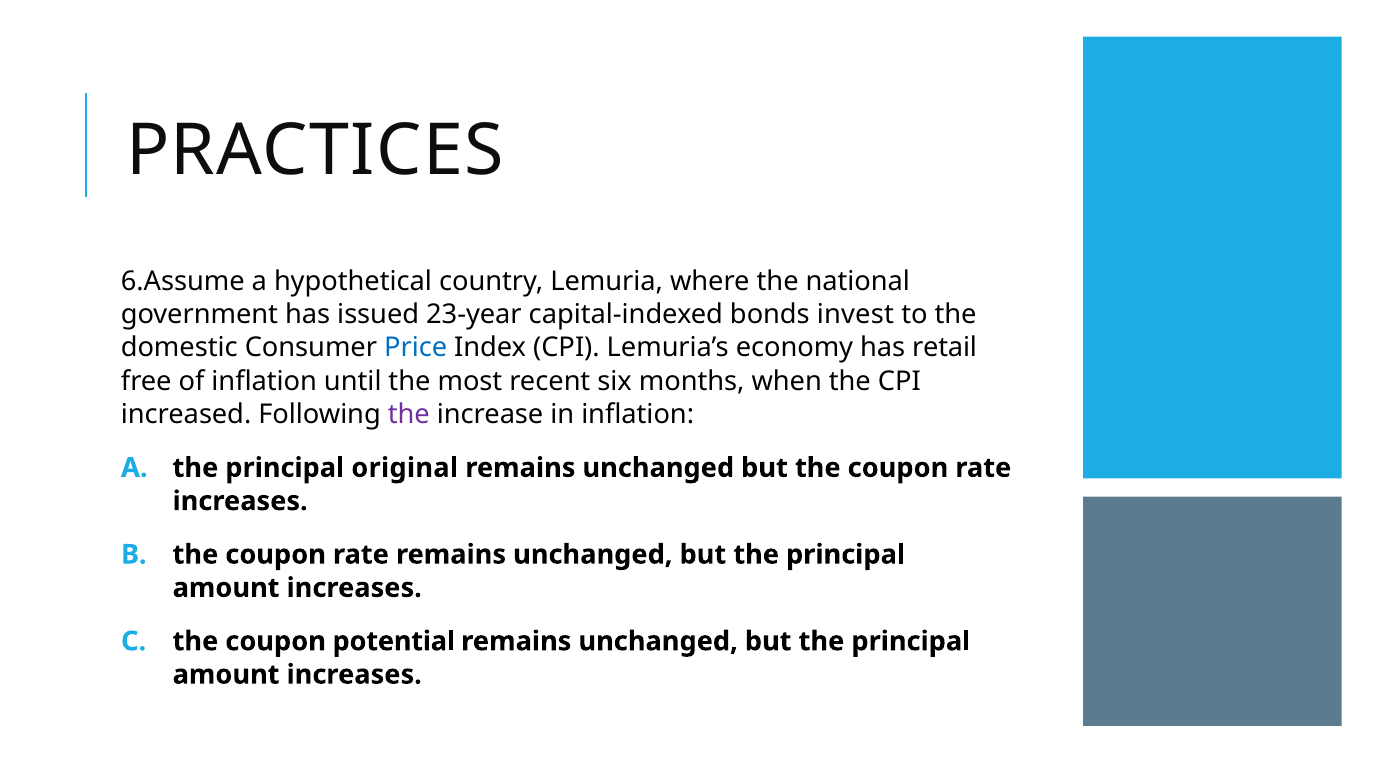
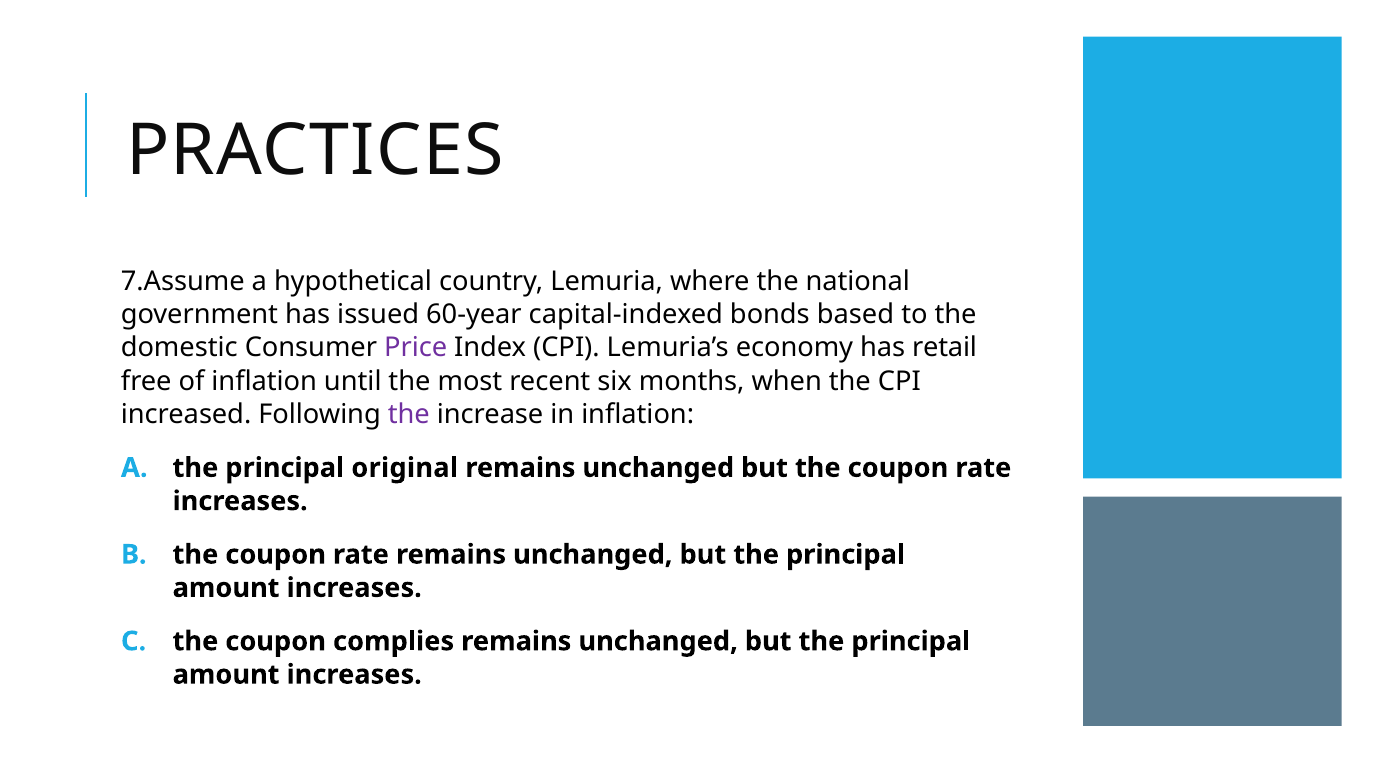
6.Assume: 6.Assume -> 7.Assume (183, 281)
23-year: 23-year -> 60-year (474, 315)
invest: invest -> based (855, 315)
Price colour: blue -> purple (416, 348)
potential: potential -> complies (394, 641)
